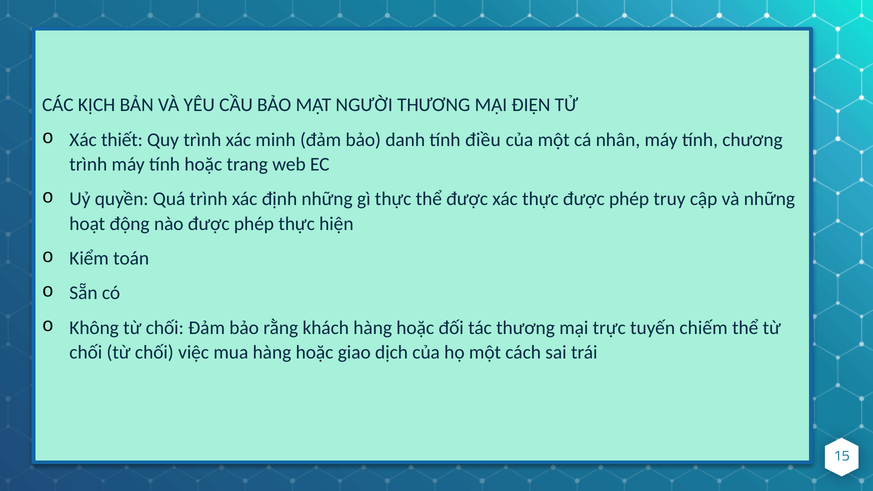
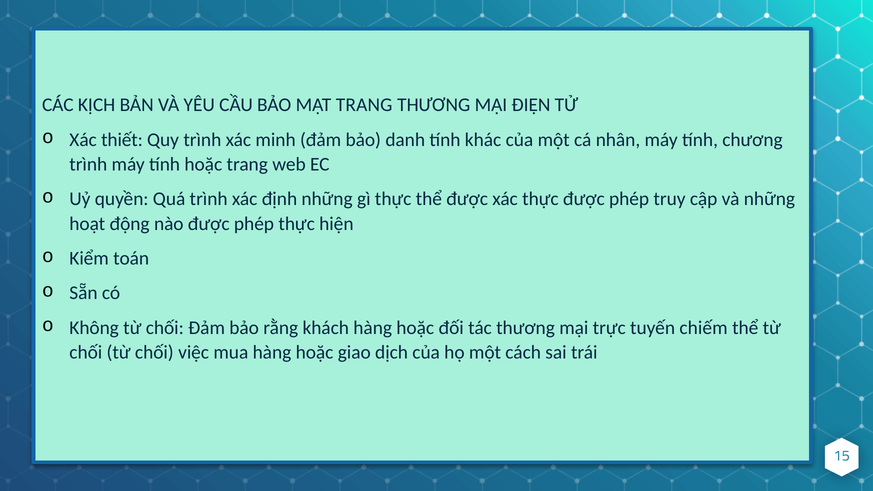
MẬT NGƯỜI: NGƯỜI -> TRANG (364, 105)
điều: điều -> khác (483, 140)
